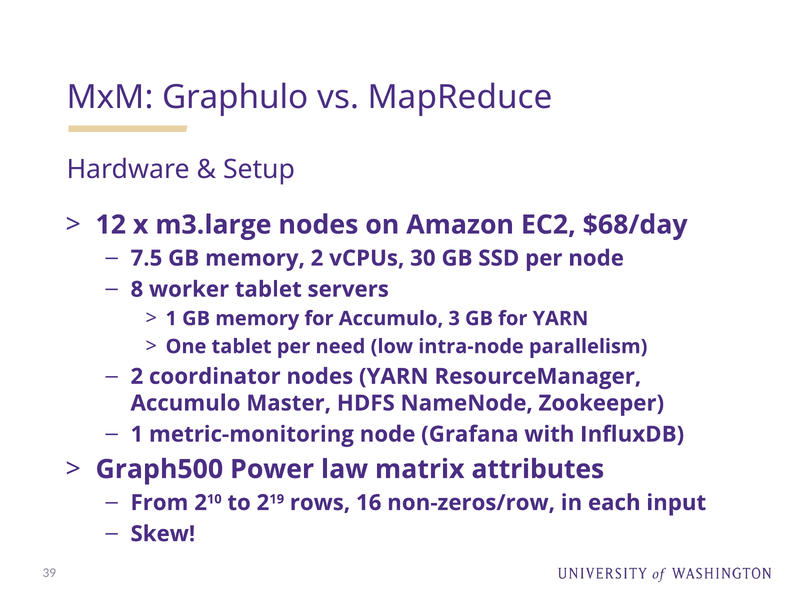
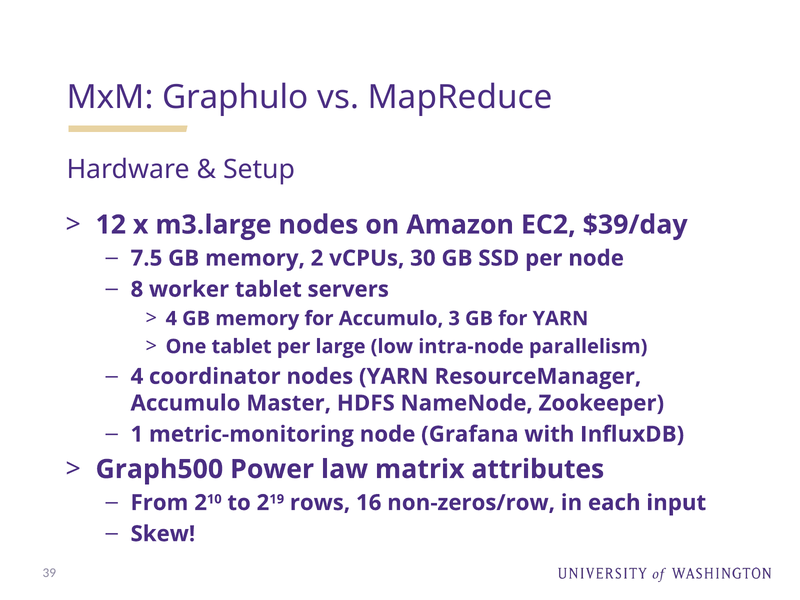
$68/day: $68/day -> $39/day (635, 225)
1: 1 -> 4 (171, 319)
need: need -> large (341, 347)
2: 2 -> 4 (137, 377)
